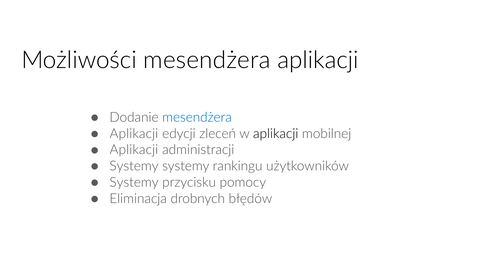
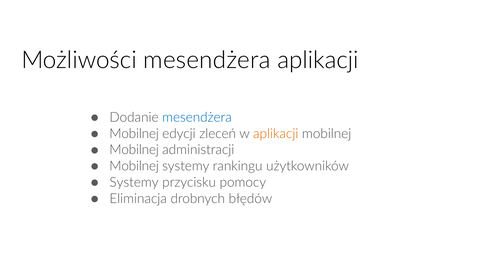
Aplikacji: Aplikacji -> Mobilnej (134, 134)
aplikacji colour: black -> orange (276, 134)
Aplikacji: Aplikacji -> Mobilnej (134, 150)
Systemy: Systemy -> Mobilnej (134, 166)
